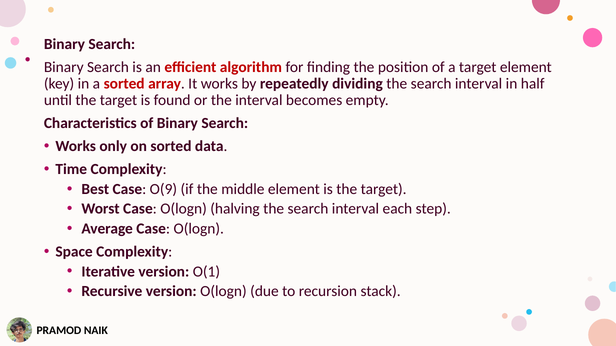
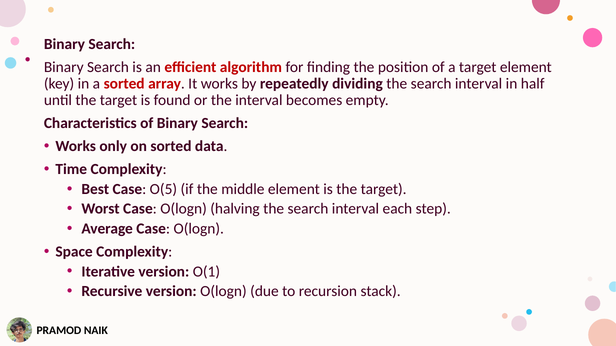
O(9: O(9 -> O(5 (163, 189)
